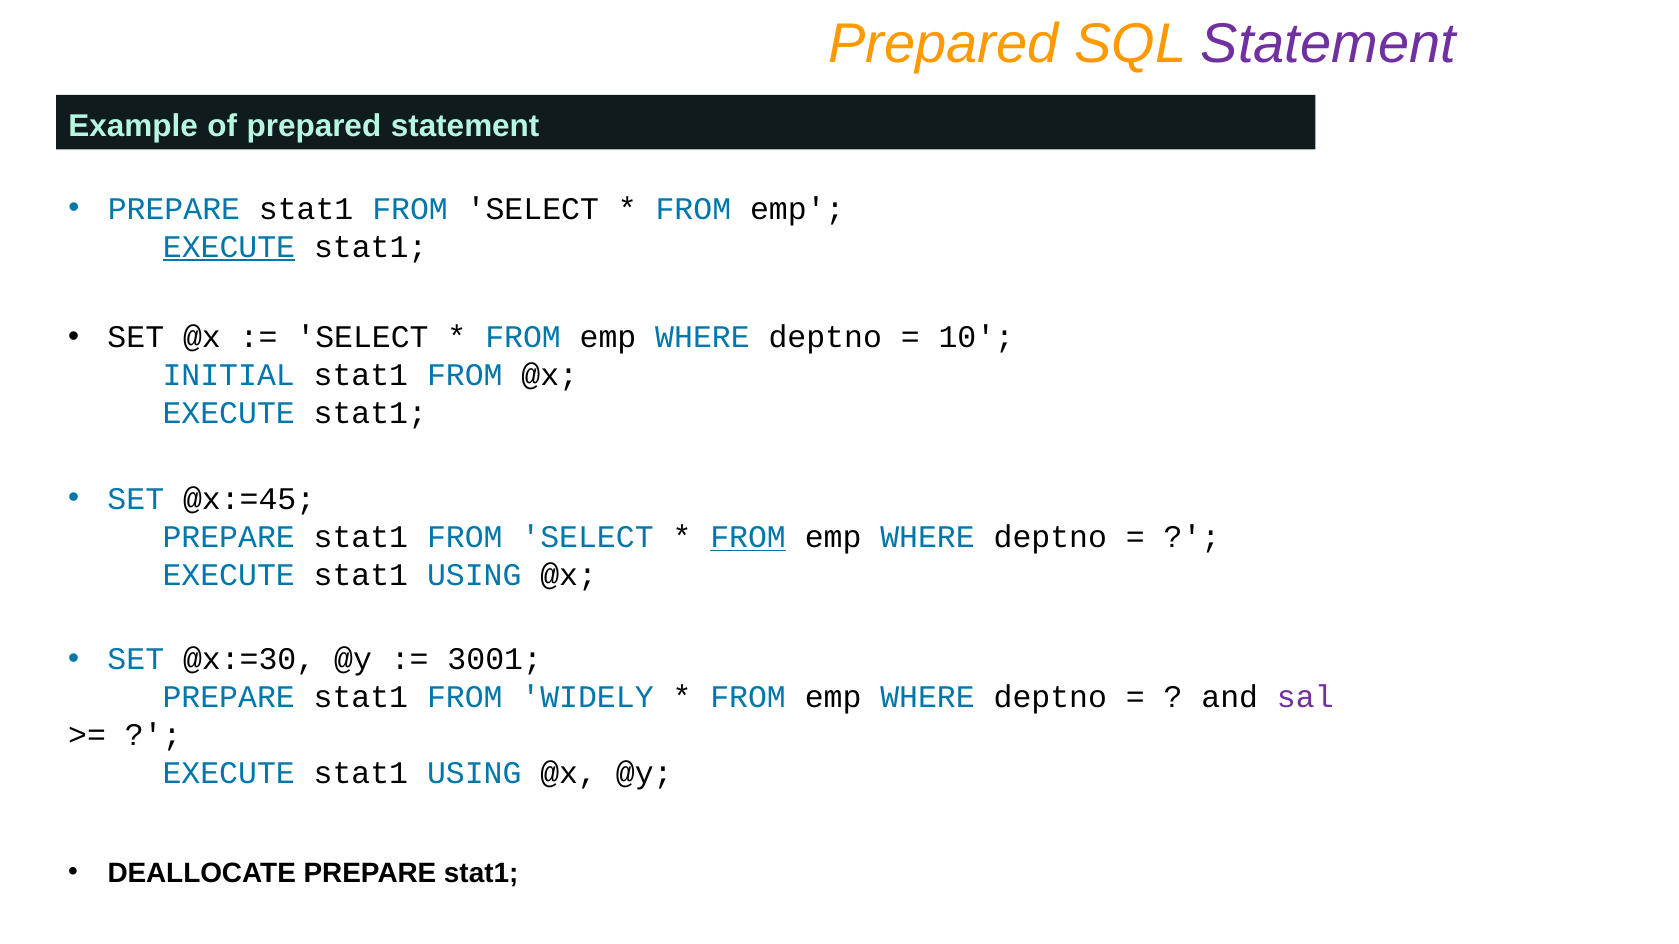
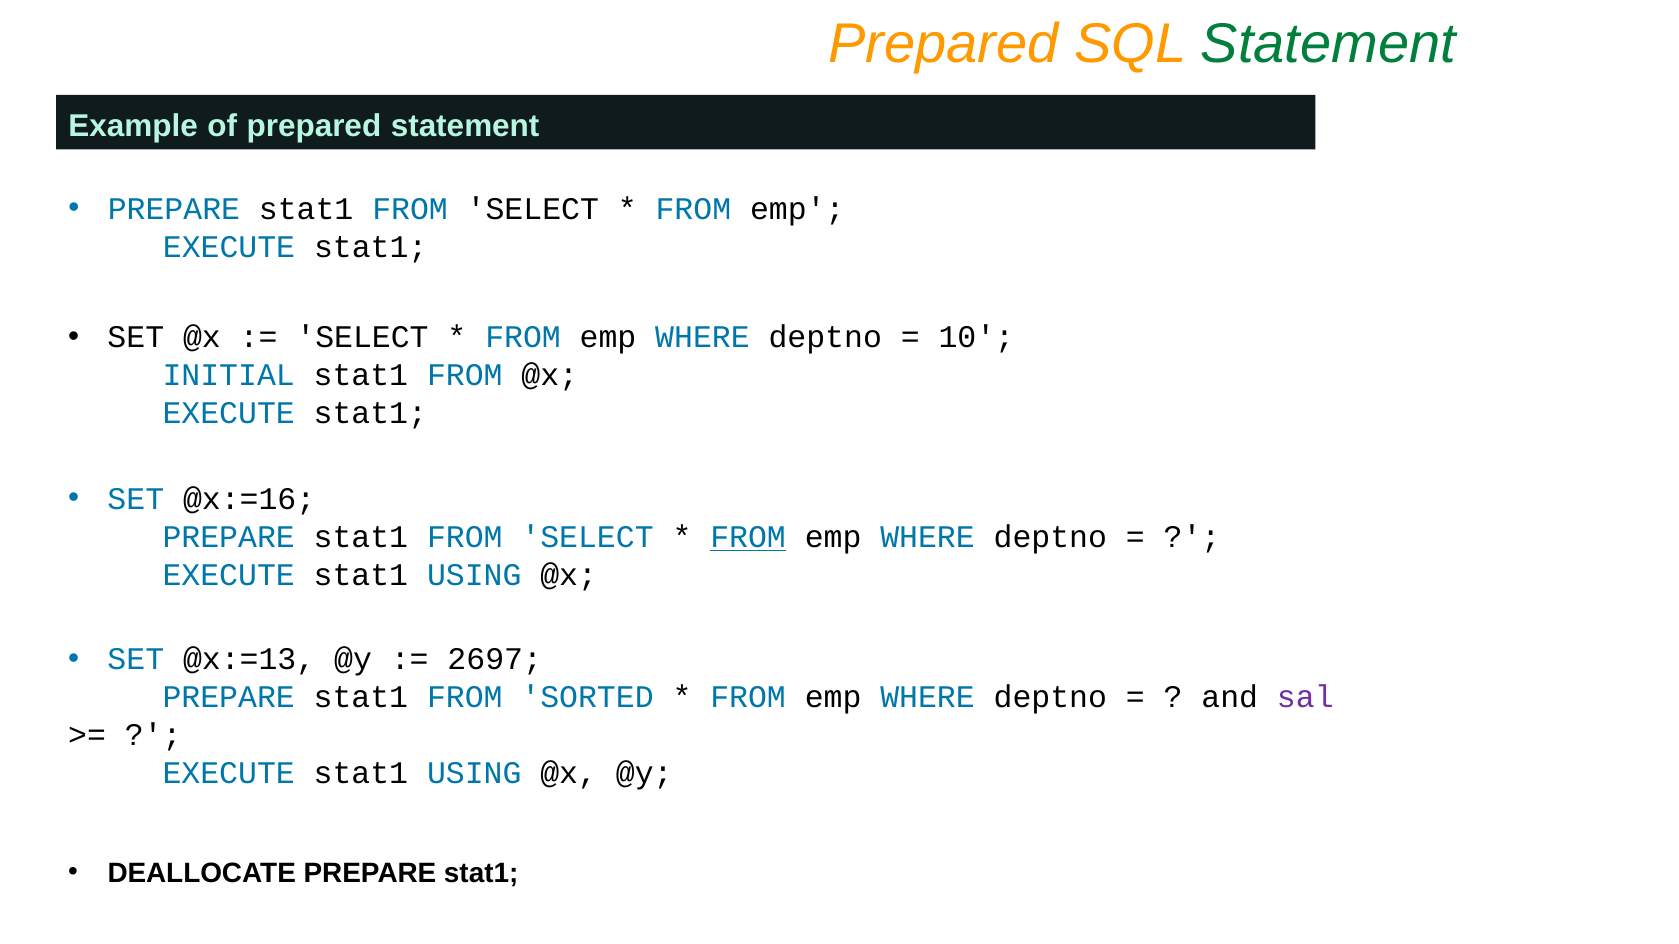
Statement colour: purple -> green (1329, 44)
EXECUTE underline: present -> none (229, 247)
@x:=45: @x:=45 -> @x:=16 (249, 499)
@x:=30: @x:=30 -> @x:=13 (249, 660)
3001: 3001 -> 2697 (495, 660)
WIDELY: WIDELY -> SORTED (588, 698)
